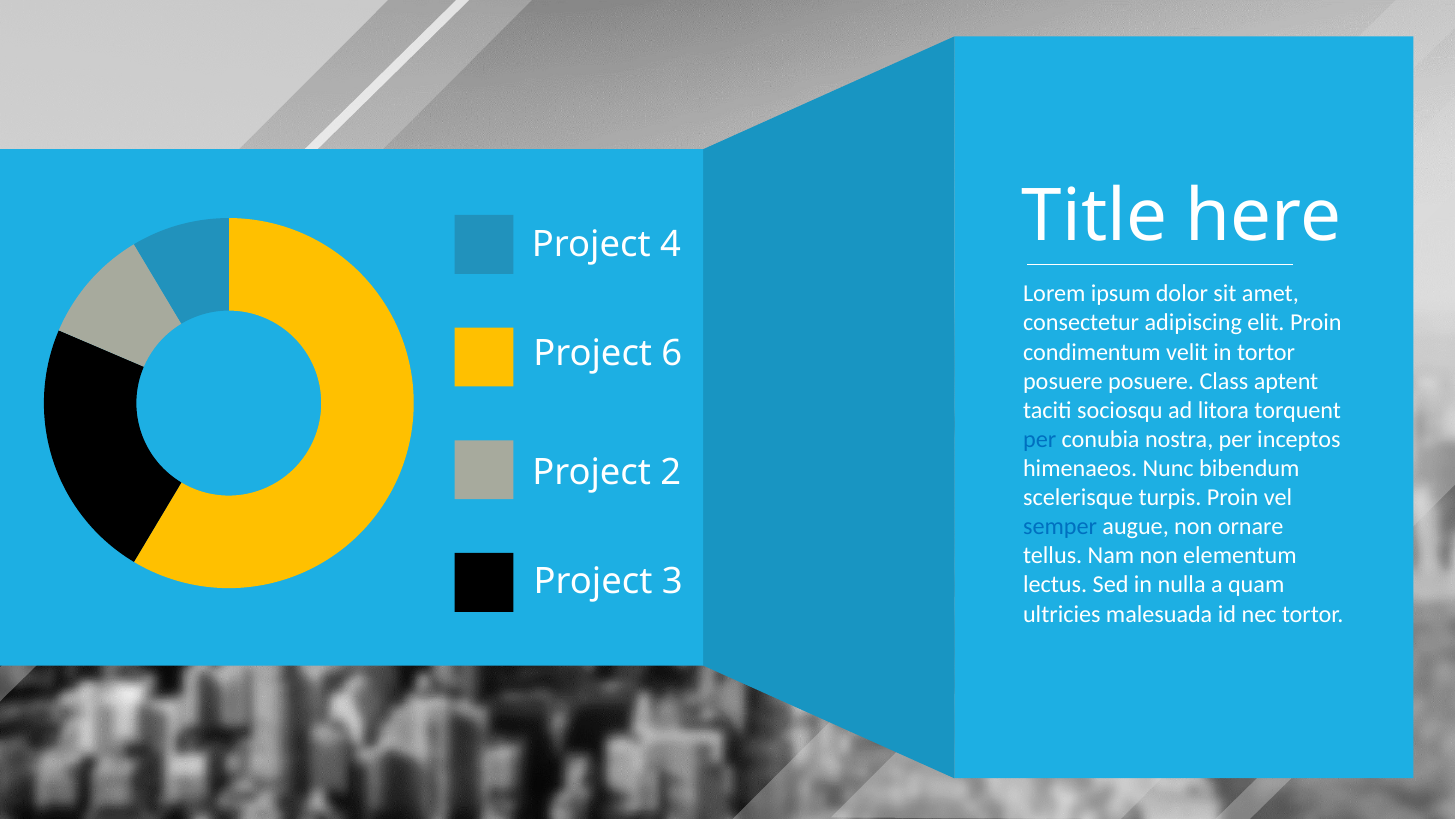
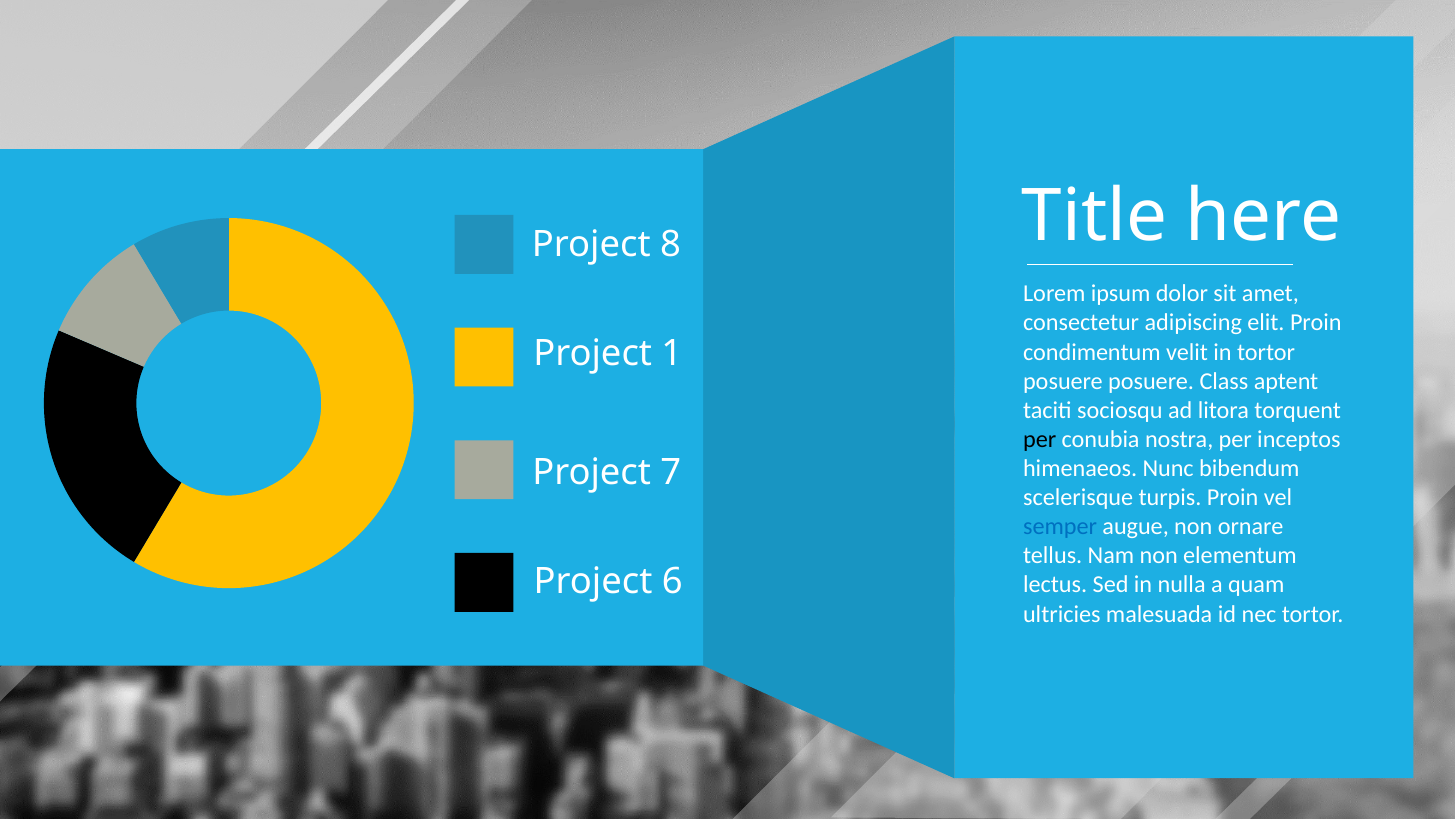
4: 4 -> 8 (670, 244)
6: 6 -> 1 (672, 354)
per colour: blue -> black (1040, 439)
2: 2 -> 7 (671, 472)
3: 3 -> 6 (672, 581)
